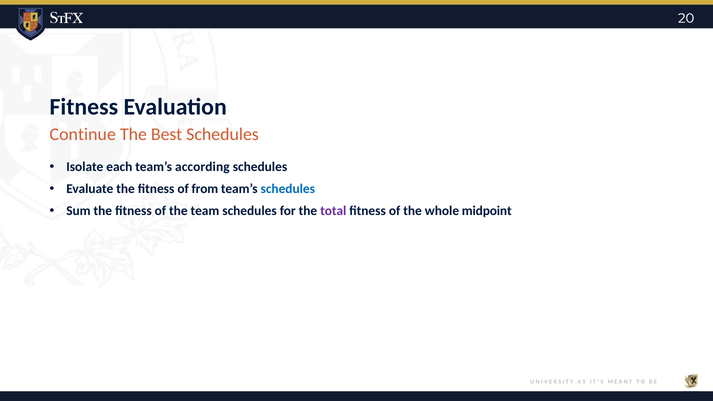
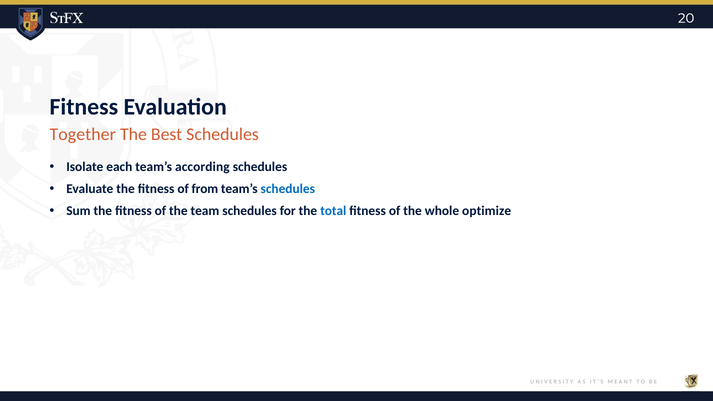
Continue: Continue -> Together (83, 135)
total colour: purple -> blue (333, 211)
midpoint: midpoint -> optimize (487, 211)
